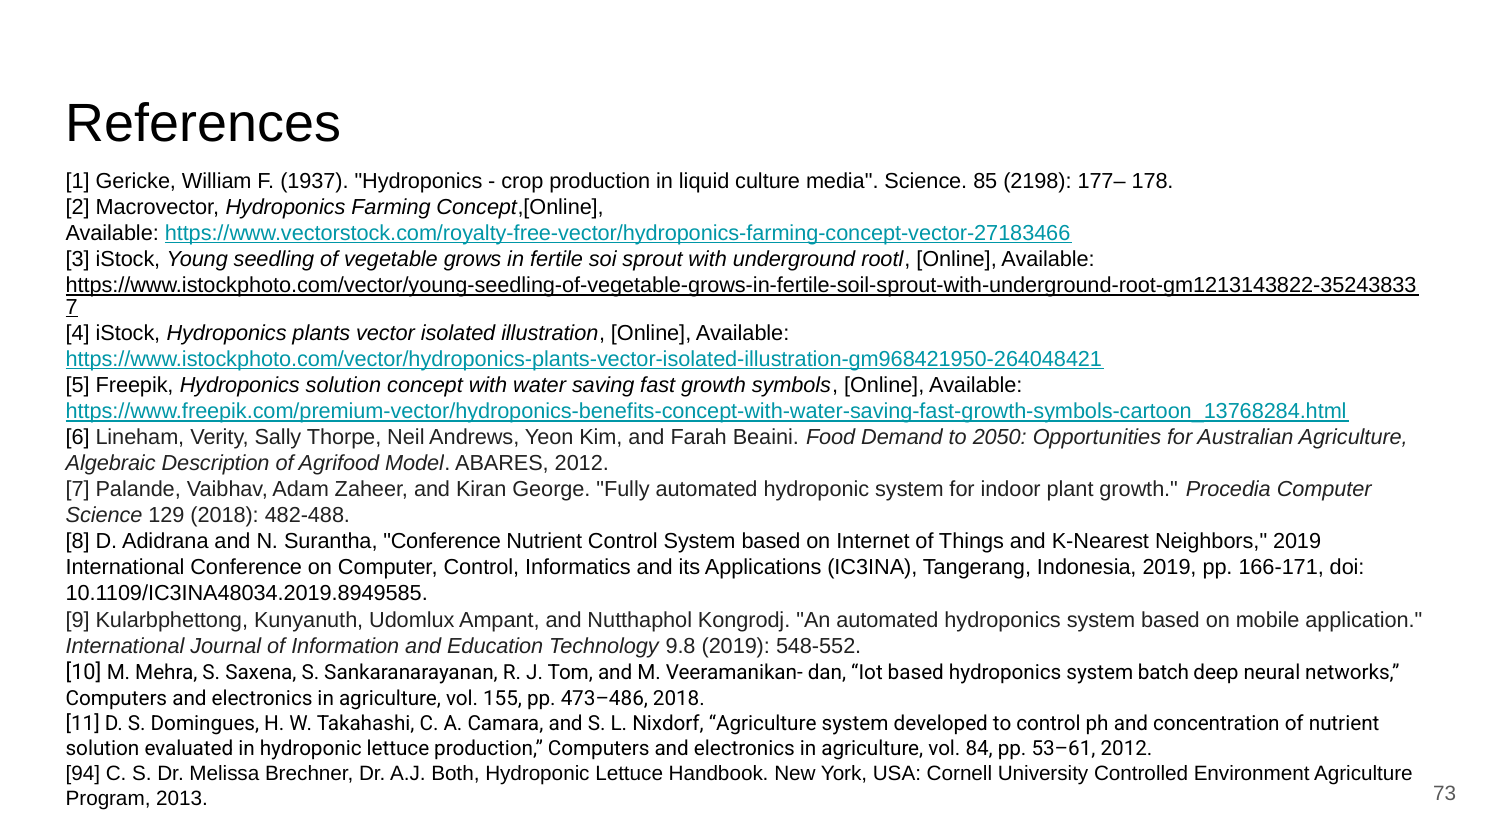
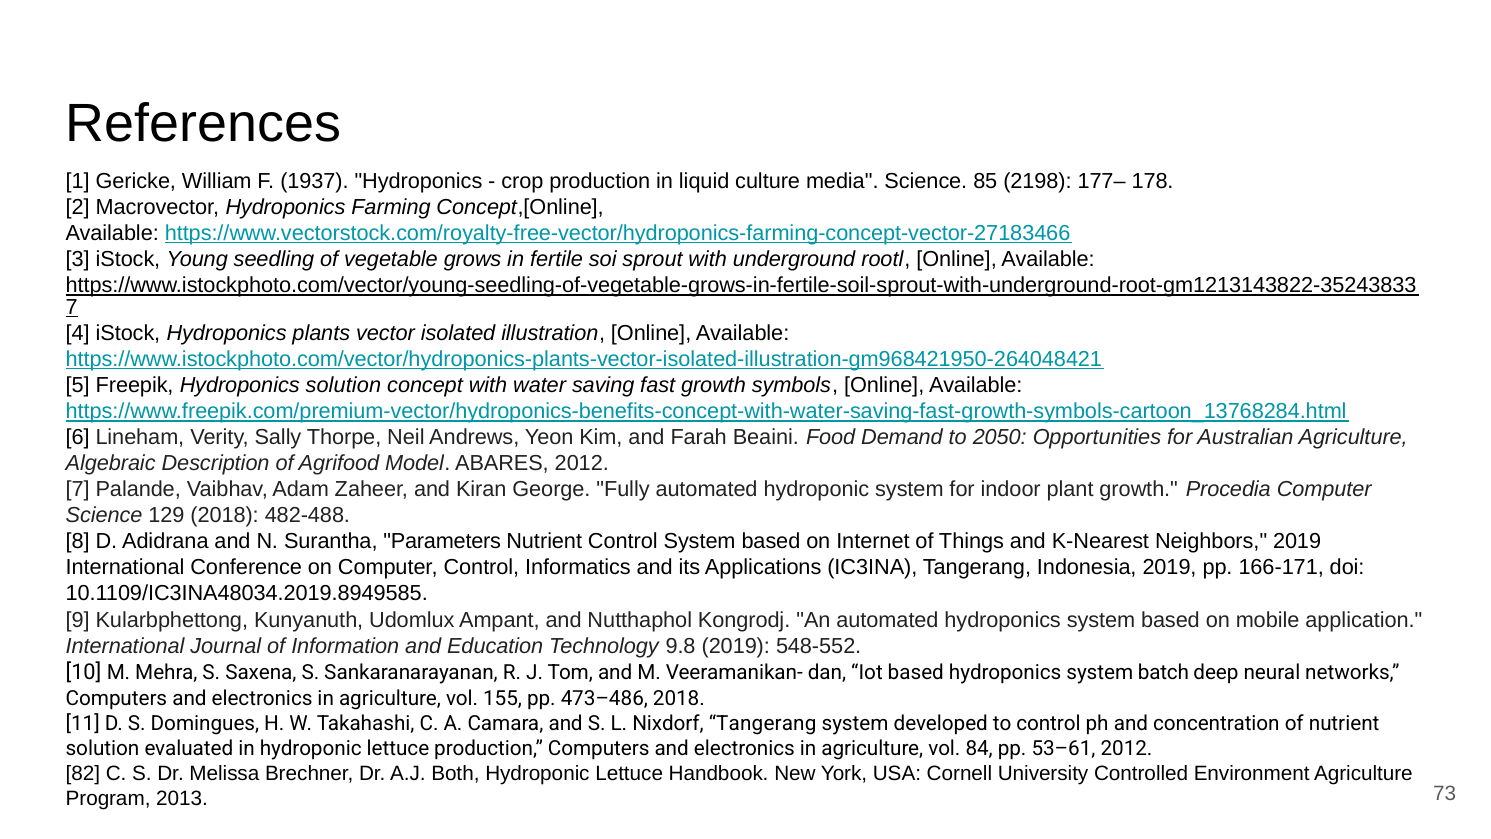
Surantha Conference: Conference -> Parameters (442, 541)
Nixdorf Agriculture: Agriculture -> Tangerang (763, 723)
94: 94 -> 82 (83, 773)
